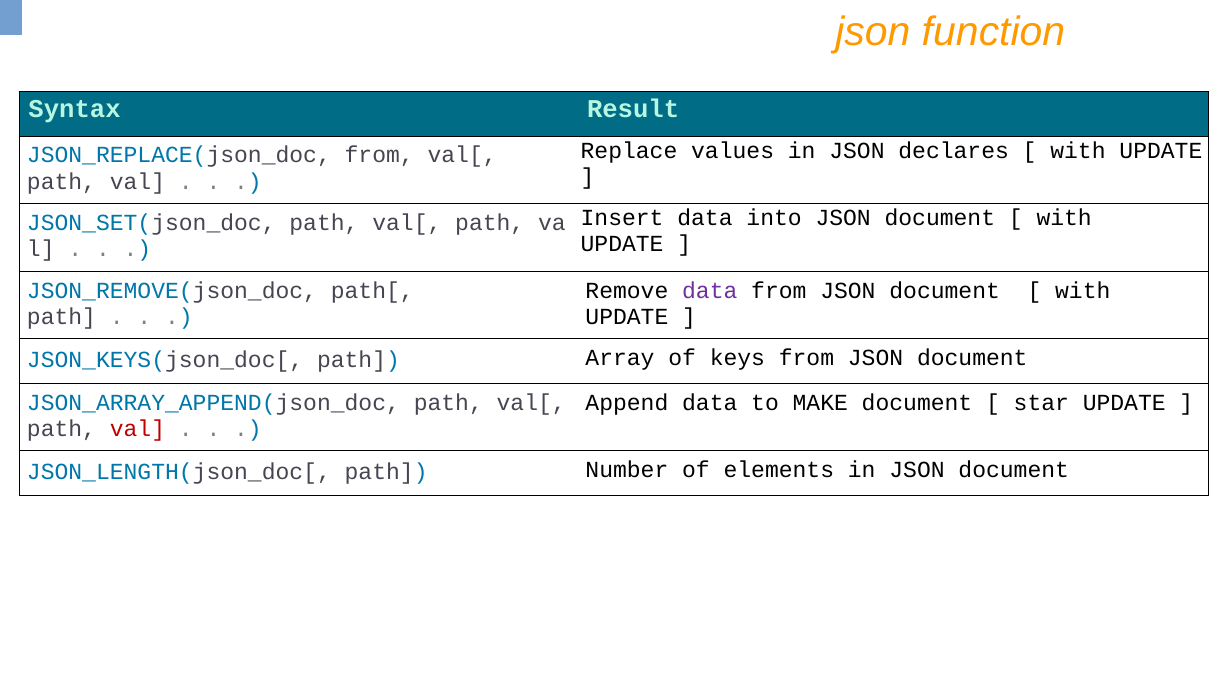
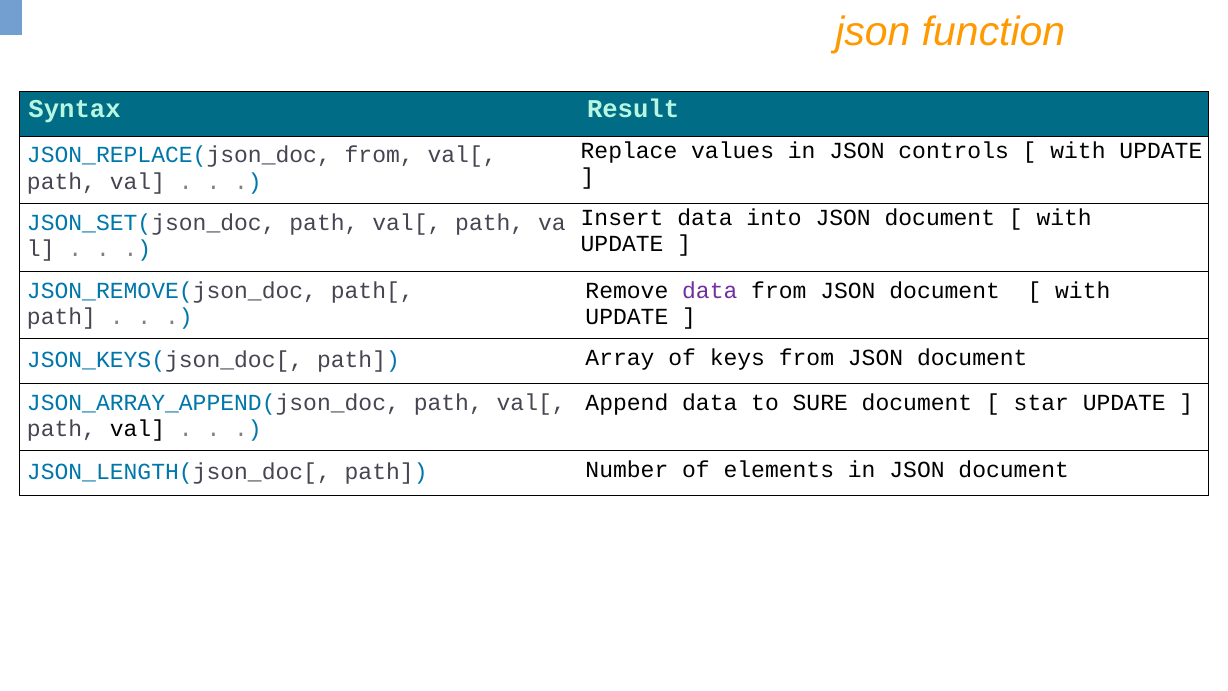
declares: declares -> controls (954, 150)
MAKE: MAKE -> SURE (820, 402)
val colour: red -> black (137, 429)
